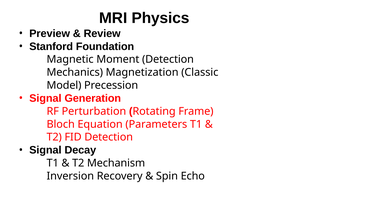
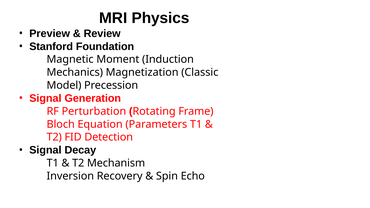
Moment Detection: Detection -> Induction (168, 59)
